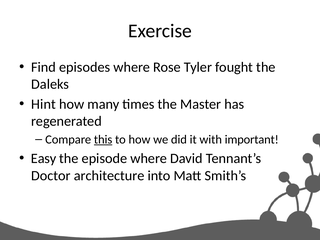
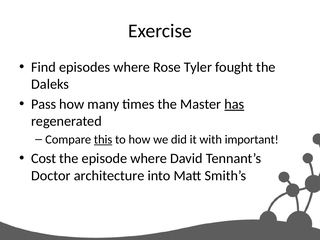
Hint: Hint -> Pass (44, 104)
has underline: none -> present (234, 104)
Easy: Easy -> Cost (44, 159)
